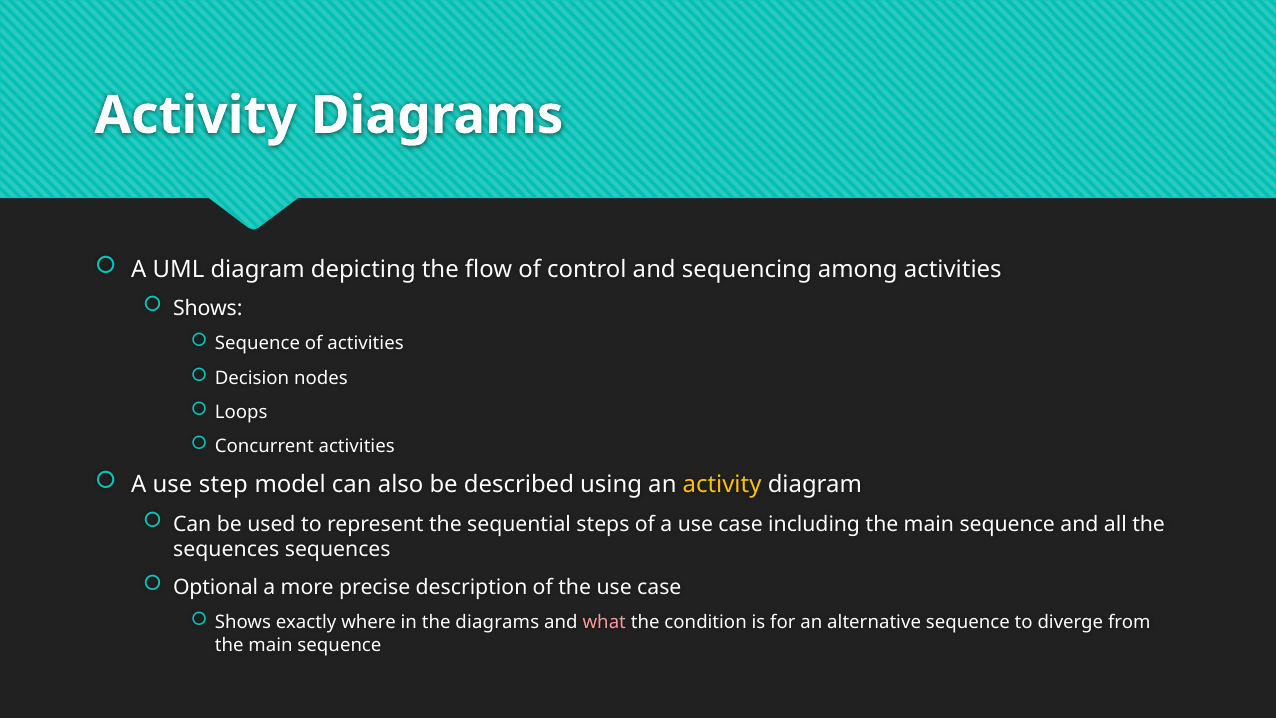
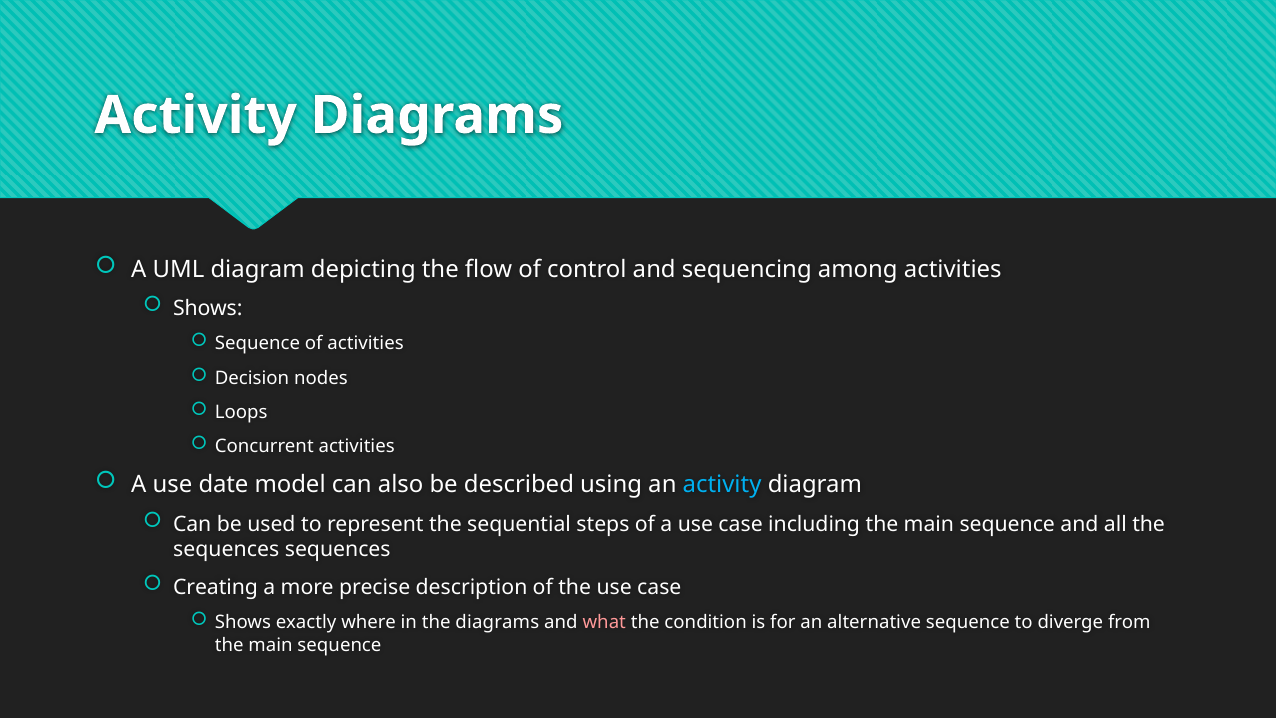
step: step -> date (224, 485)
activity colour: yellow -> light blue (722, 485)
Optional: Optional -> Creating (216, 587)
